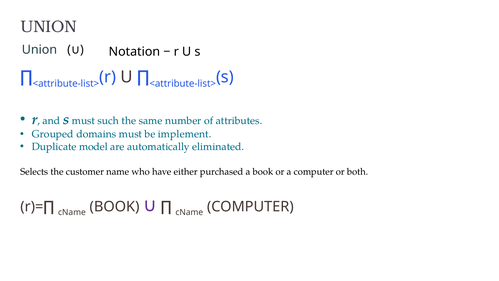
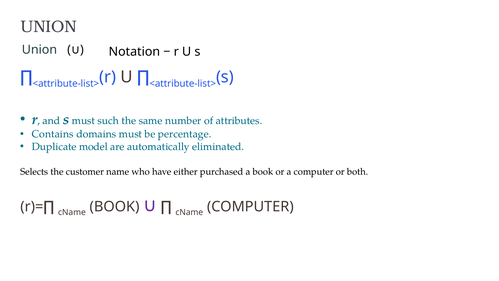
Grouped: Grouped -> Contains (53, 134)
implement: implement -> percentage (185, 134)
